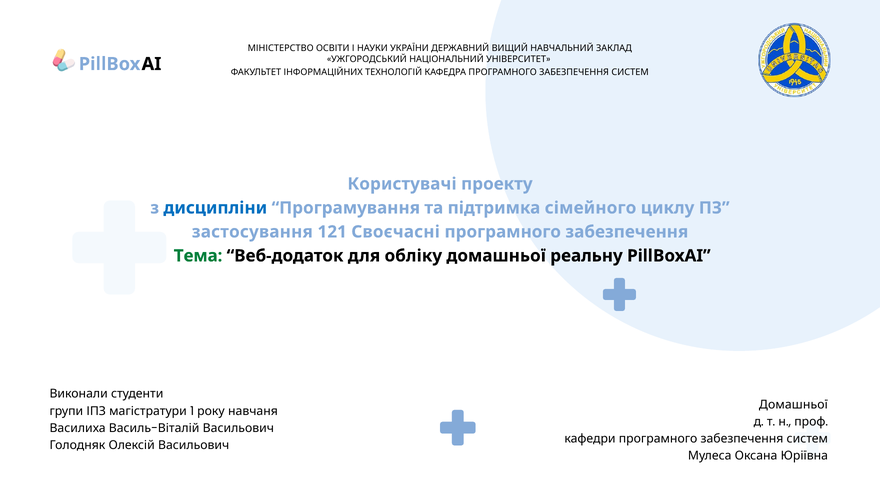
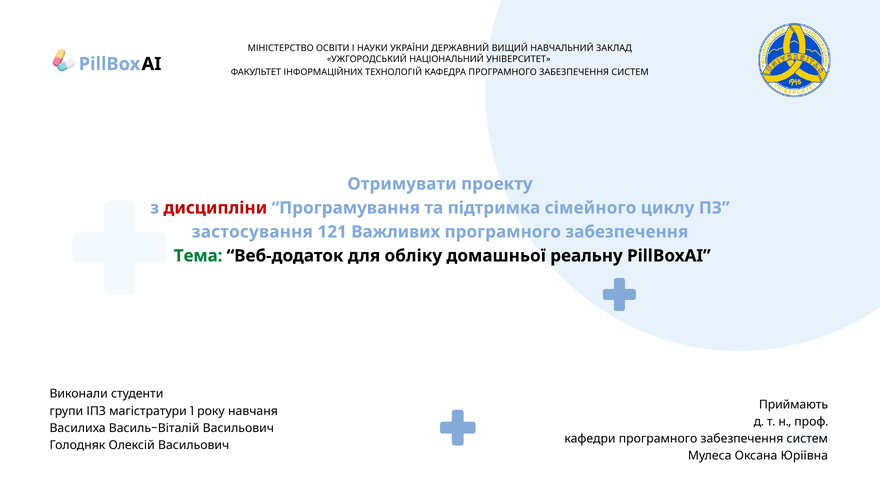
Користувачі: Користувачі -> Отримувати (402, 184)
дисципліни colour: blue -> red (215, 208)
Своєчасні: Своєчасні -> Важливих (396, 232)
Домашньої: Домашньої -> Приймають (794, 404)
